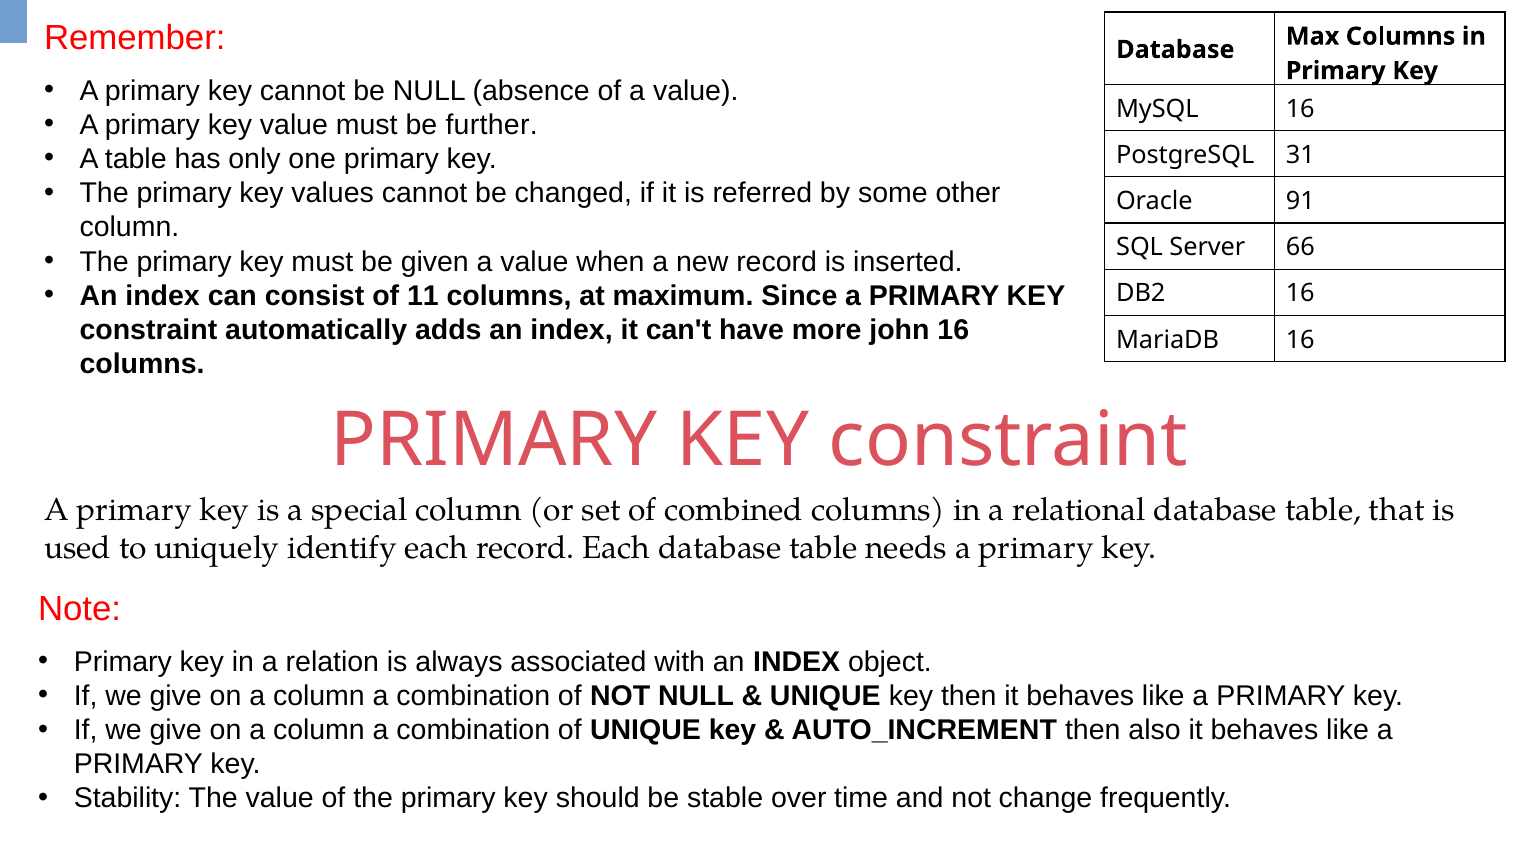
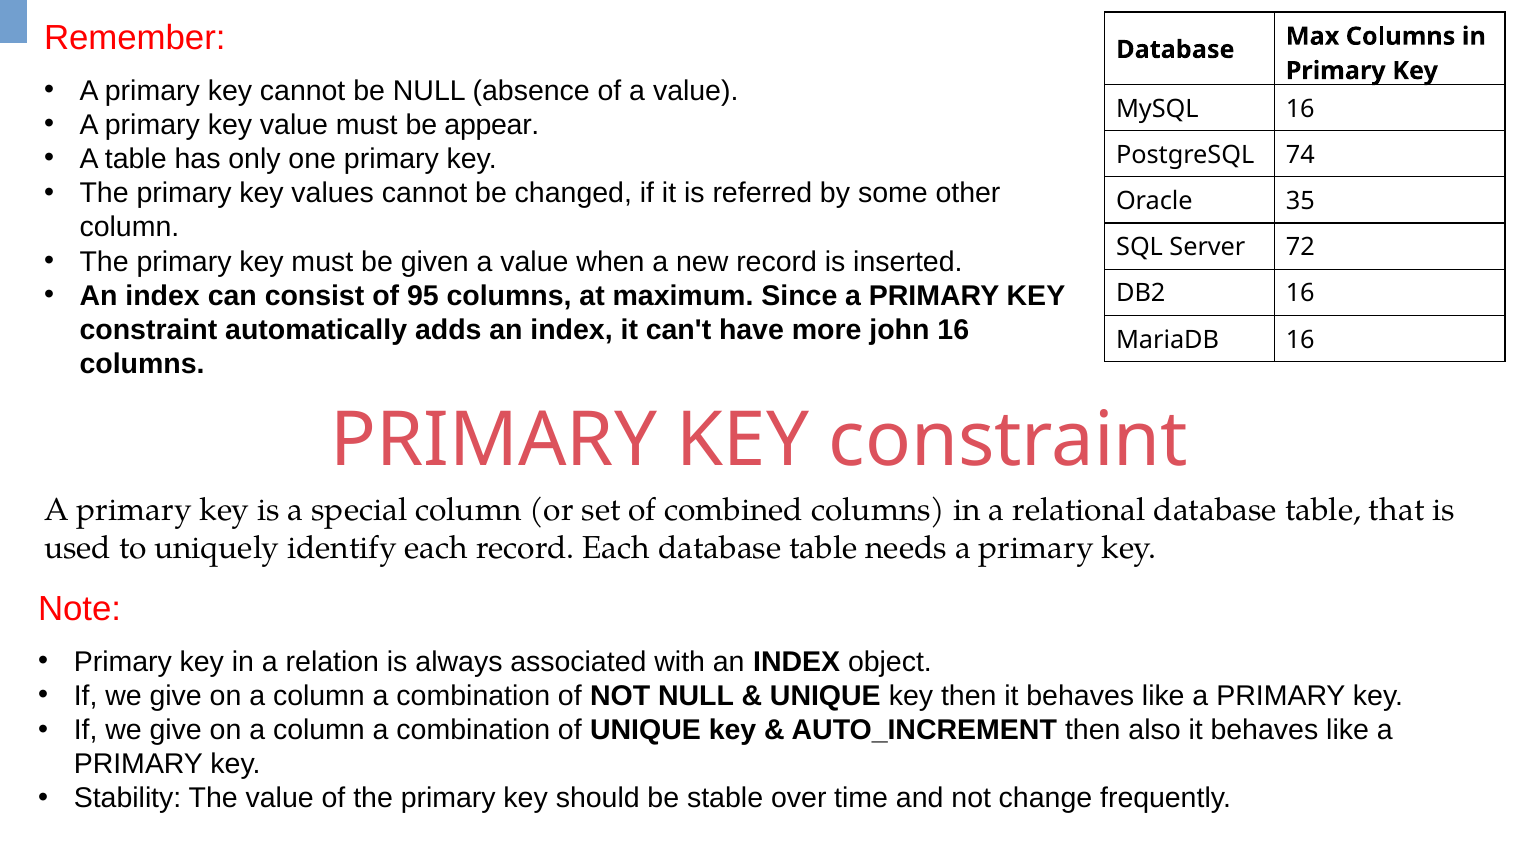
further: further -> appear (492, 125)
31: 31 -> 74 (1300, 155)
91: 91 -> 35 (1300, 201)
66: 66 -> 72 (1300, 247)
11: 11 -> 95 (423, 296)
